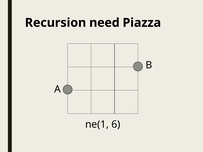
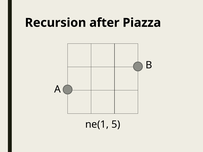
need: need -> after (104, 23)
6: 6 -> 5 (116, 125)
